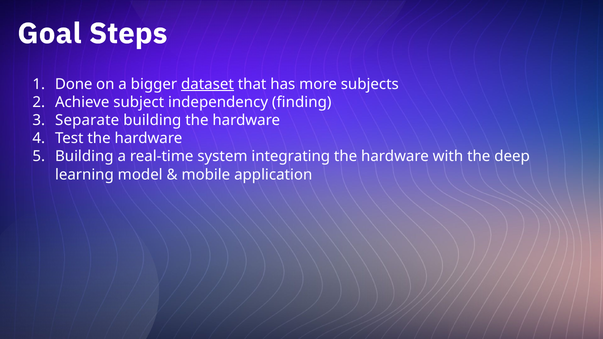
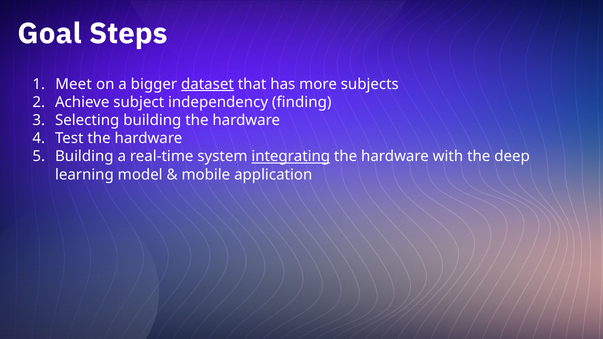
Done: Done -> Meet (74, 84)
Separate: Separate -> Selecting (87, 120)
integrating underline: none -> present (291, 157)
